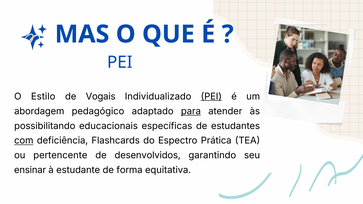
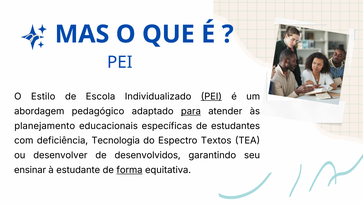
Vogais: Vogais -> Escola (101, 97)
possibilitando: possibilitando -> planejamento (45, 126)
com underline: present -> none (24, 141)
Flashcards: Flashcards -> Tecnologia (116, 141)
Prática: Prática -> Textos (216, 141)
pertencente: pertencente -> desenvolver (60, 155)
forma underline: none -> present (129, 170)
